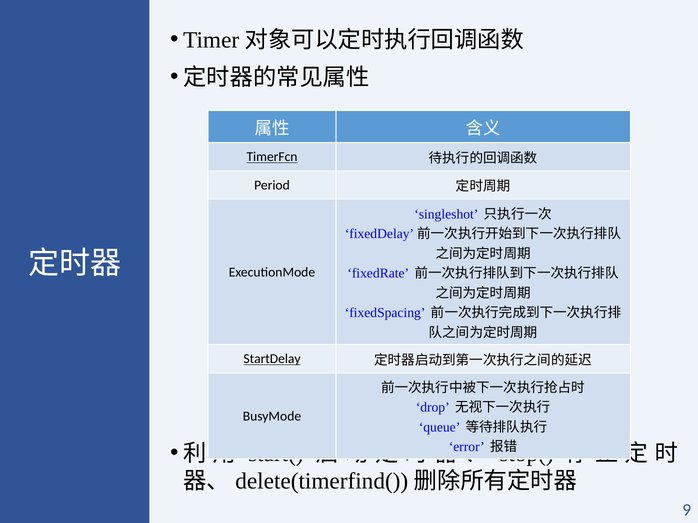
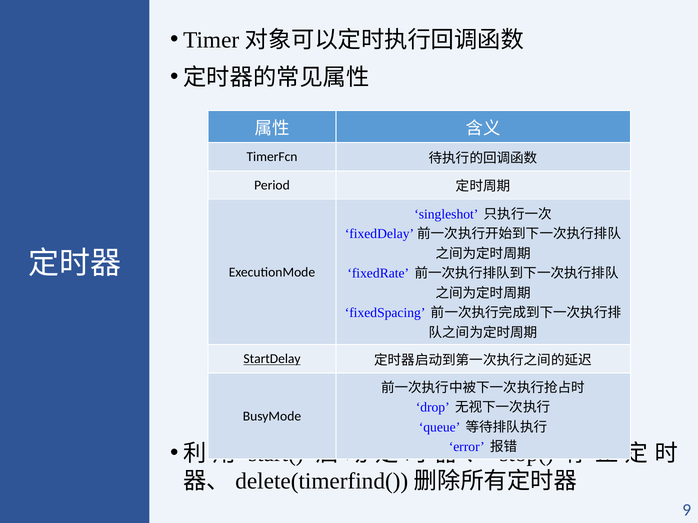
TimerFcn underline: present -> none (272, 157)
